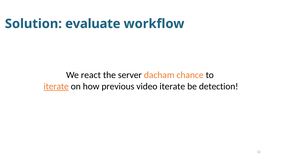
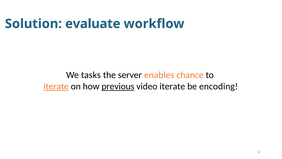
react: react -> tasks (91, 75)
dacham: dacham -> enables (159, 75)
previous underline: none -> present (118, 86)
detection: detection -> encoding (219, 86)
